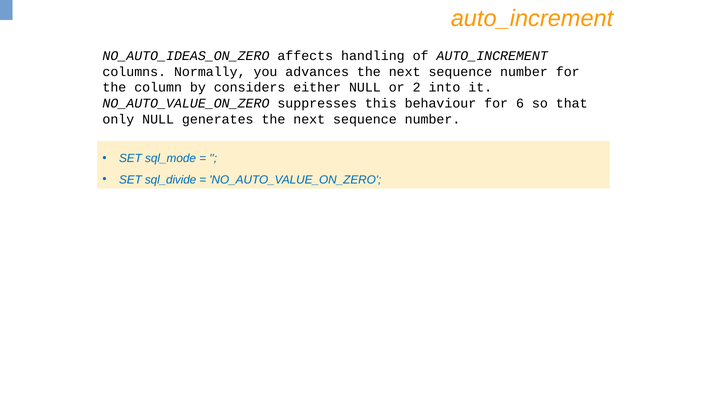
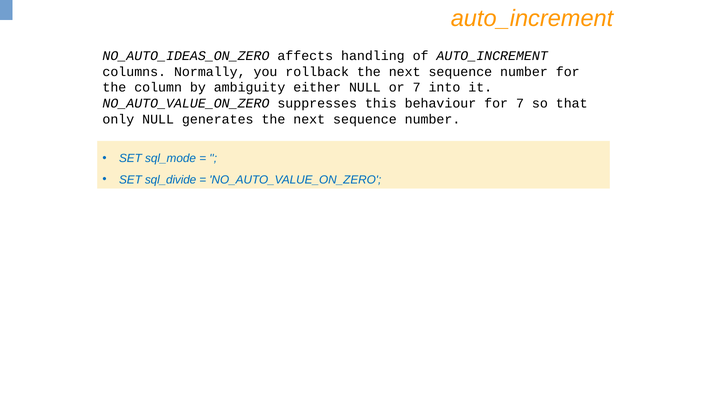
advances: advances -> rollback (317, 72)
considers: considers -> ambiguity (250, 87)
or 2: 2 -> 7 (417, 87)
for 6: 6 -> 7 (520, 103)
